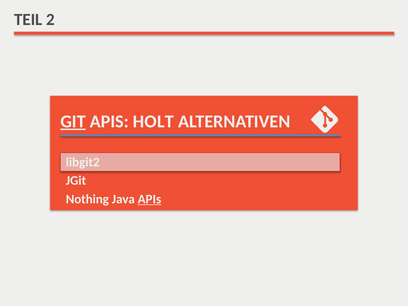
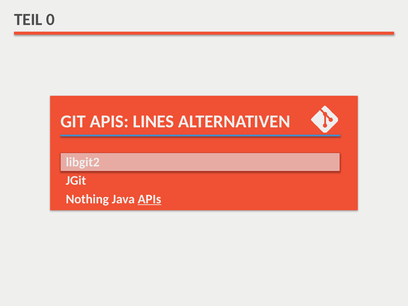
2: 2 -> 0 (51, 20)
GIT underline: present -> none (73, 122)
HOLT: HOLT -> LINES (154, 122)
